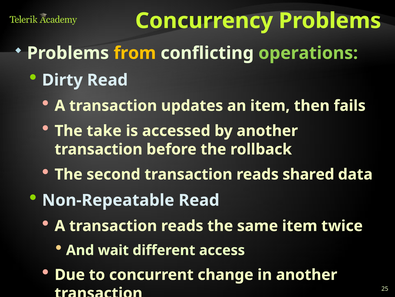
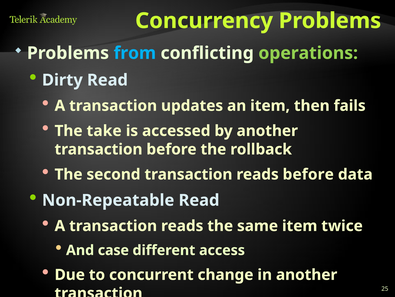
from colour: yellow -> light blue (135, 53)
reads shared: shared -> before (308, 174)
wait: wait -> case (113, 250)
